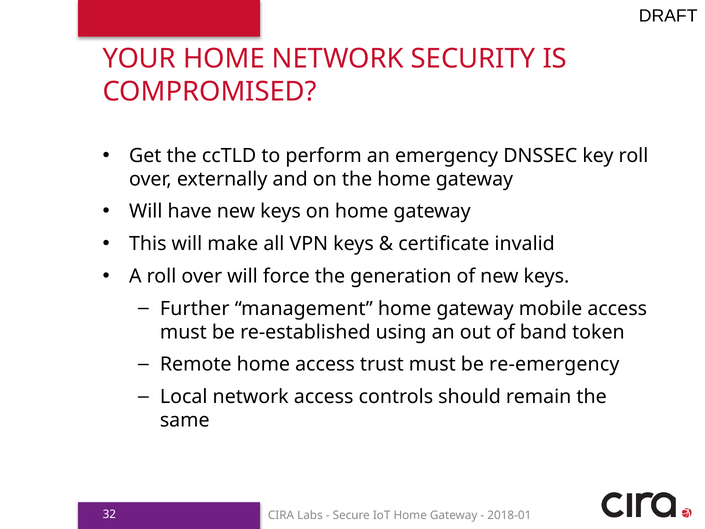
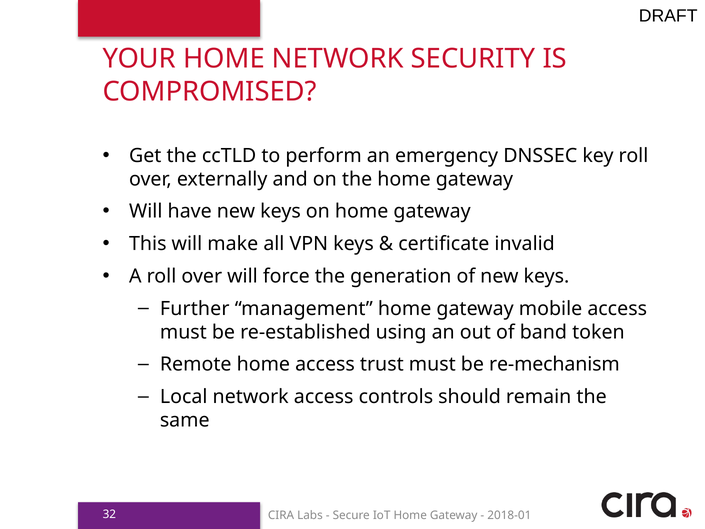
re-emergency: re-emergency -> re-mechanism (554, 364)
